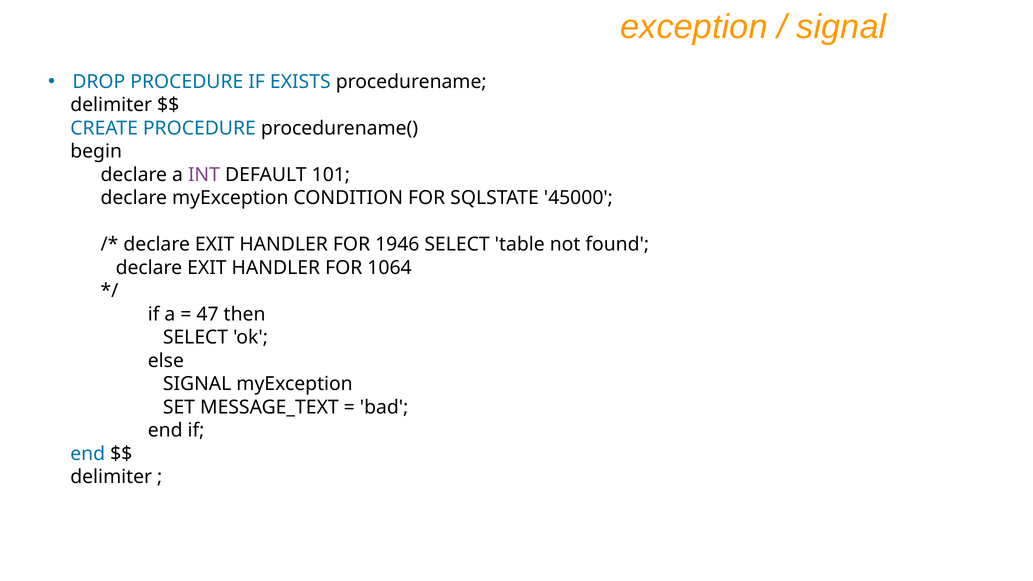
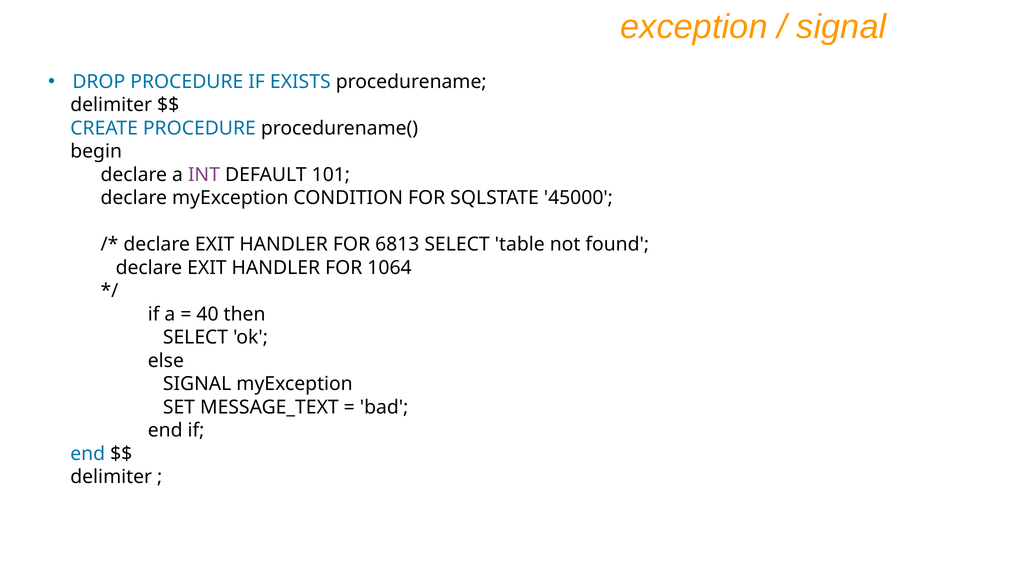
1946: 1946 -> 6813 (397, 244)
47: 47 -> 40 (208, 314)
